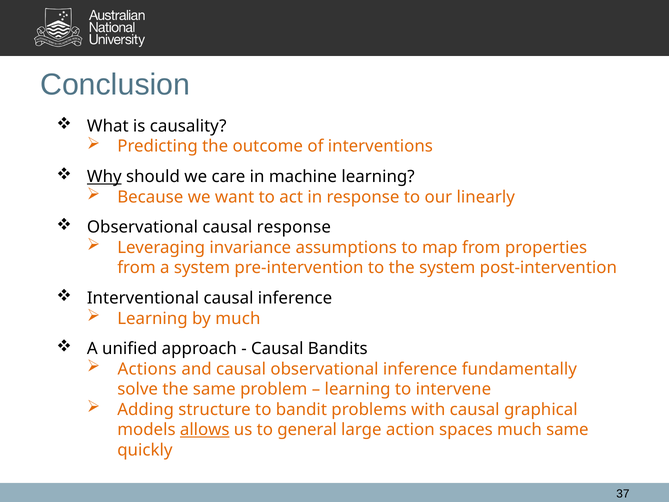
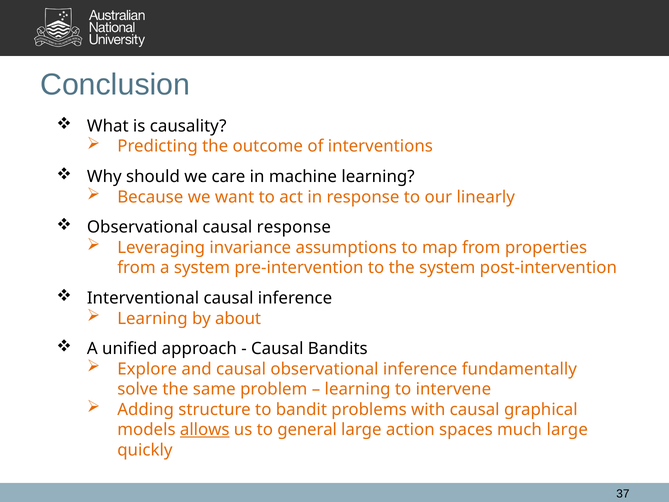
Why underline: present -> none (104, 177)
by much: much -> about (238, 318)
Actions: Actions -> Explore (147, 369)
much same: same -> large (567, 430)
